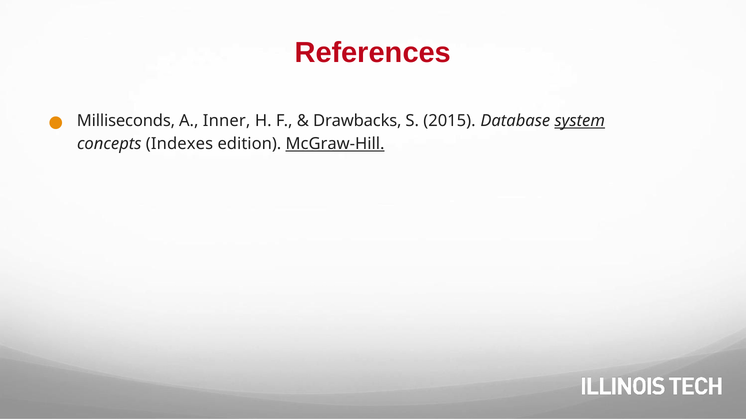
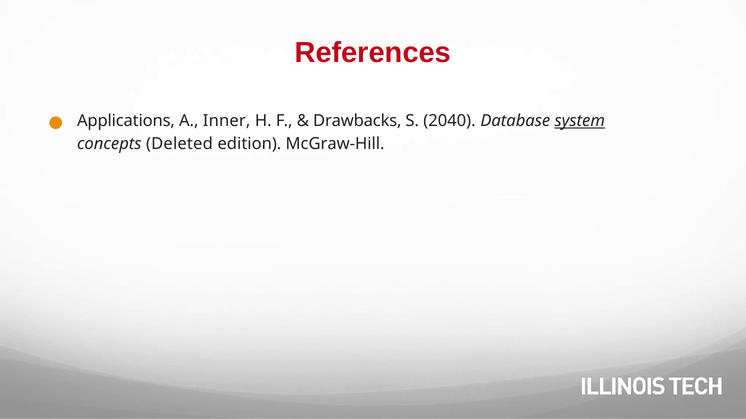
Milliseconds: Milliseconds -> Applications (126, 121)
2015: 2015 -> 2040 (449, 121)
Indexes: Indexes -> Deleted (179, 144)
McGraw-Hill underline: present -> none (335, 144)
